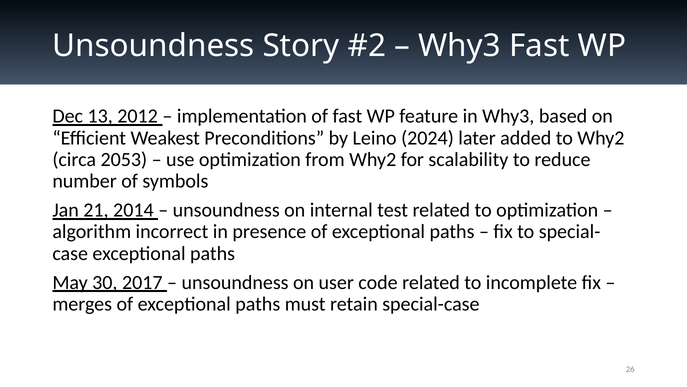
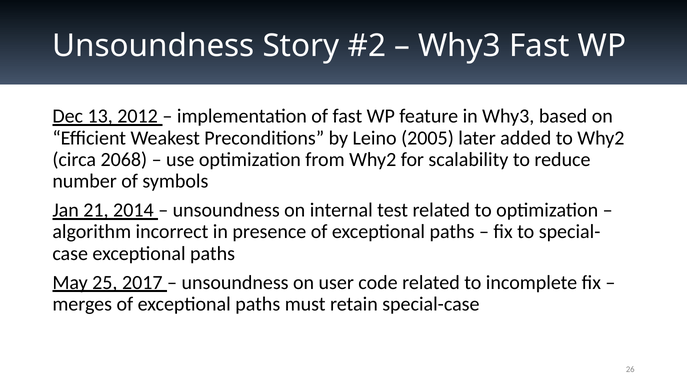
2024: 2024 -> 2005 (427, 138)
2053: 2053 -> 2068 (124, 159)
30: 30 -> 25 (105, 282)
